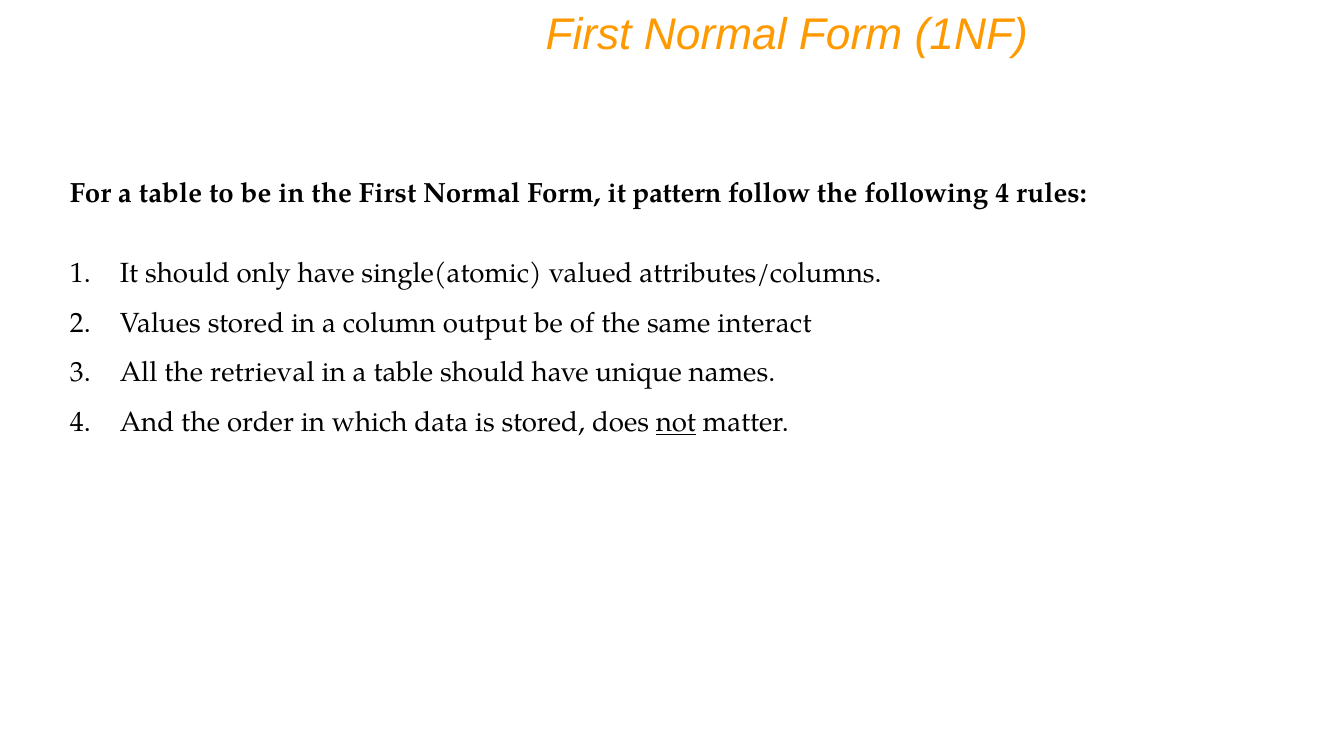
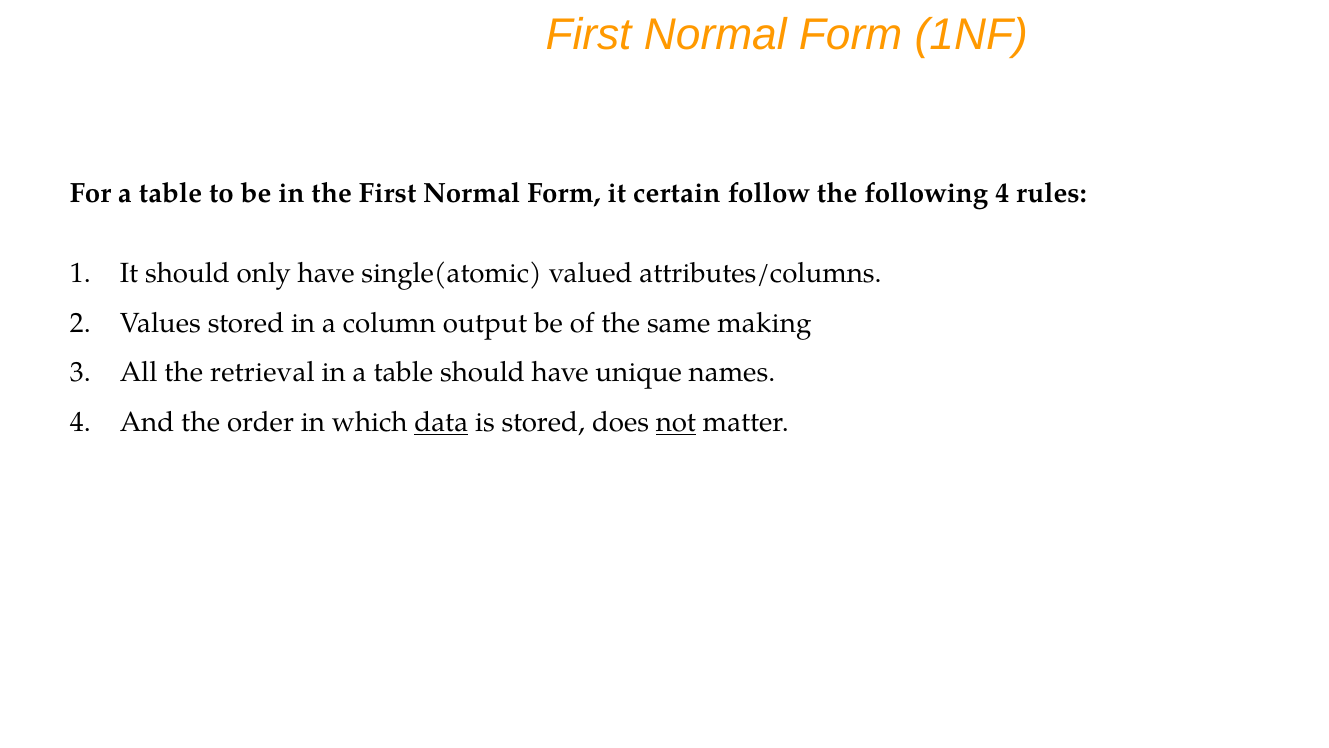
pattern: pattern -> certain (677, 193)
interact: interact -> making (764, 323)
data underline: none -> present (441, 422)
